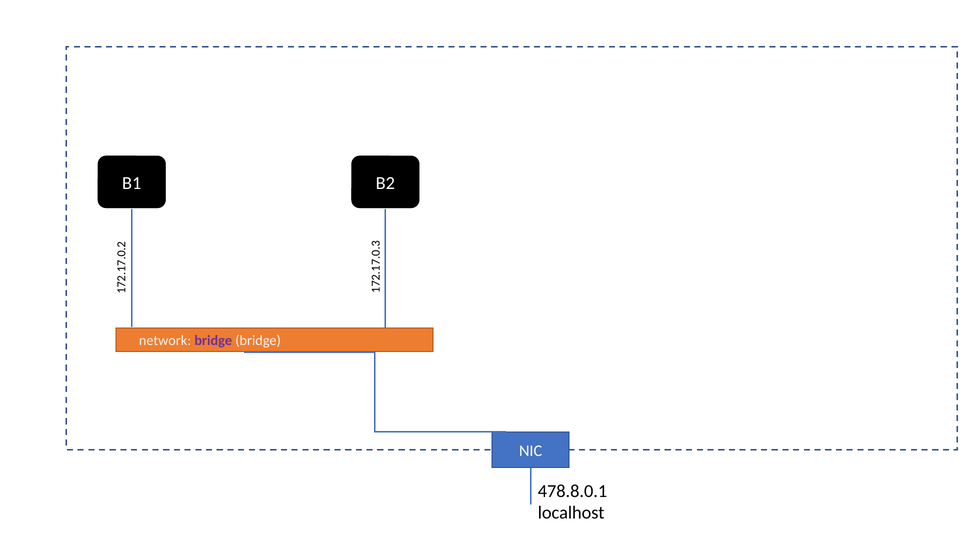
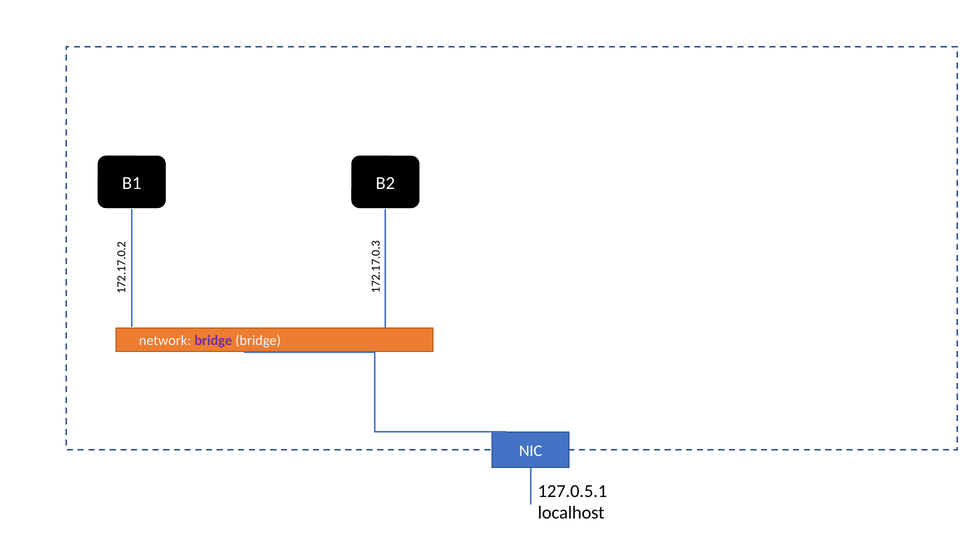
478.8.0.1: 478.8.0.1 -> 127.0.5.1 (572, 491)
